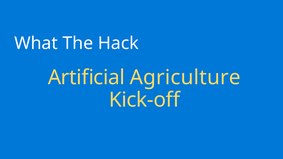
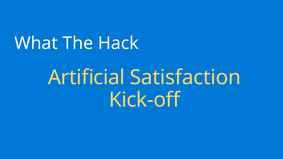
Agriculture: Agriculture -> Satisfaction (185, 78)
